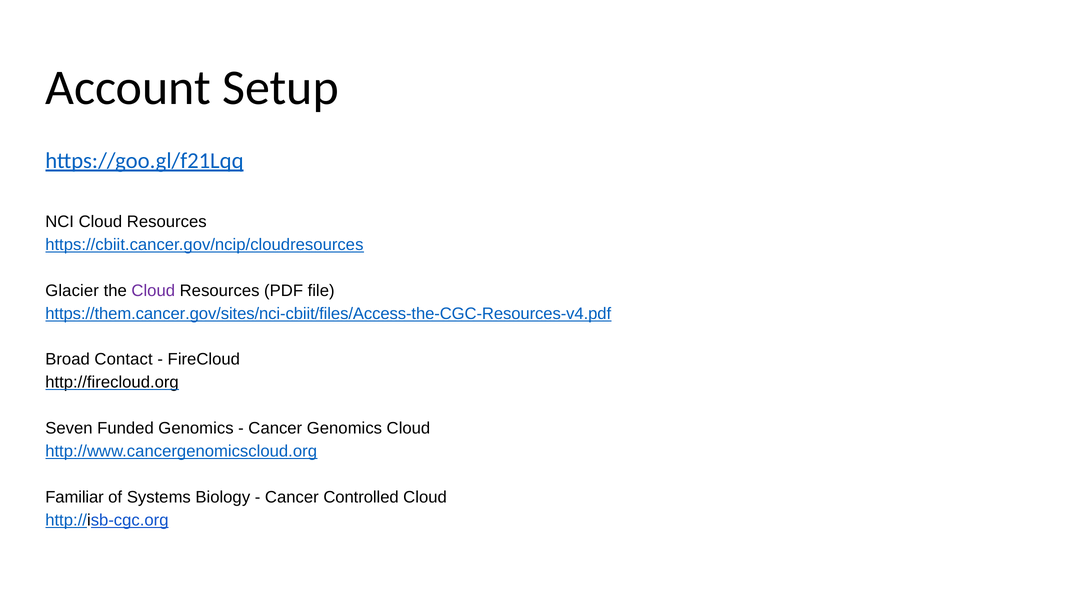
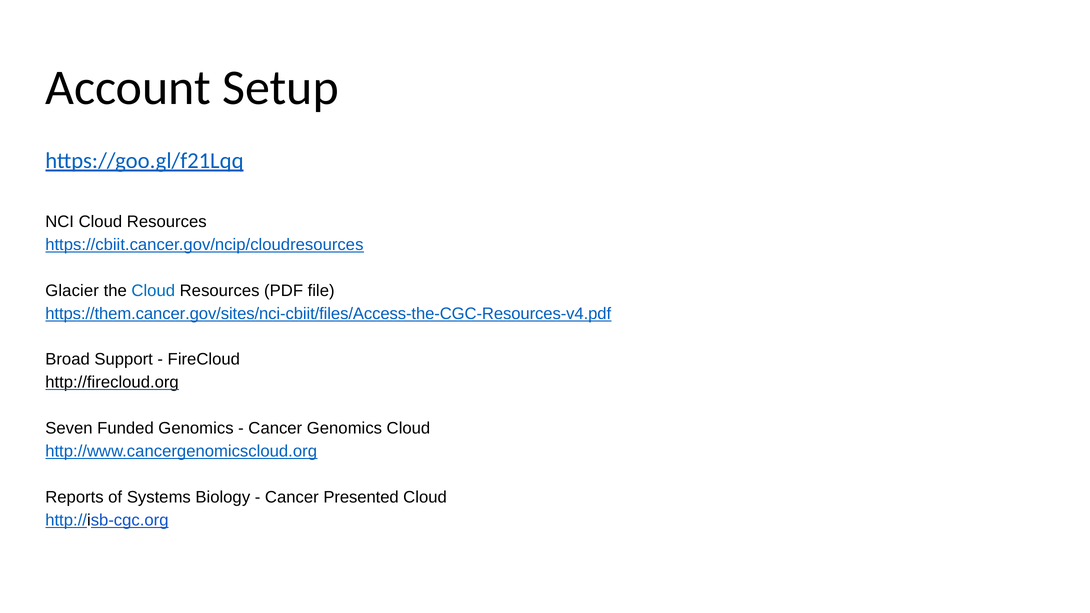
Cloud colour: purple -> blue (153, 291)
Contact: Contact -> Support (124, 360)
Familiar: Familiar -> Reports (74, 497)
Controlled: Controlled -> Presented (361, 497)
